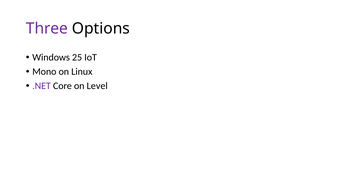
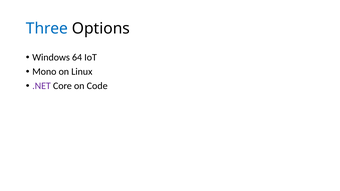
Three colour: purple -> blue (47, 29)
25: 25 -> 64 (77, 57)
Level: Level -> Code (97, 86)
